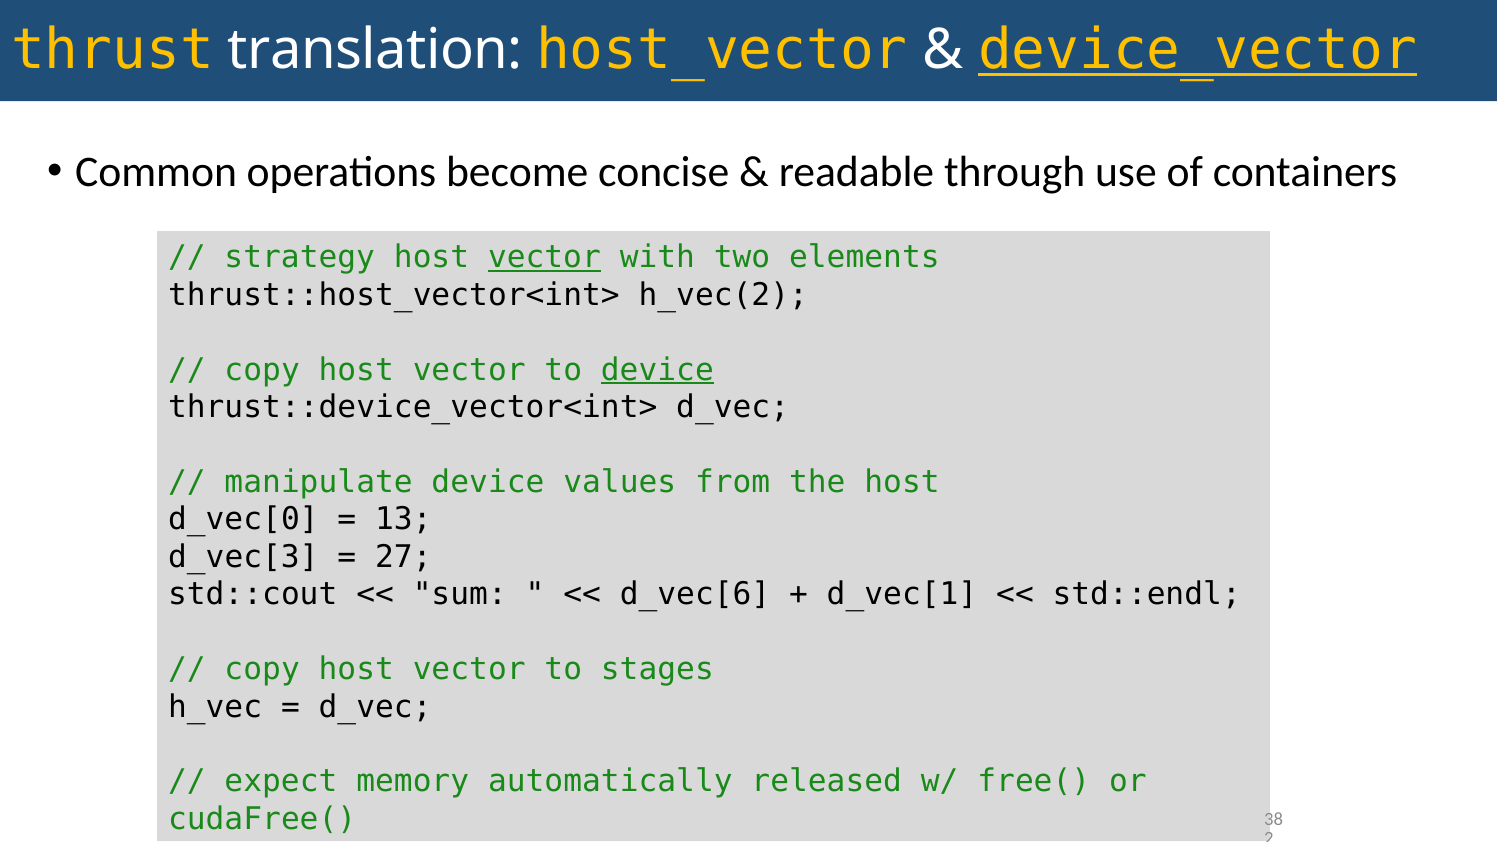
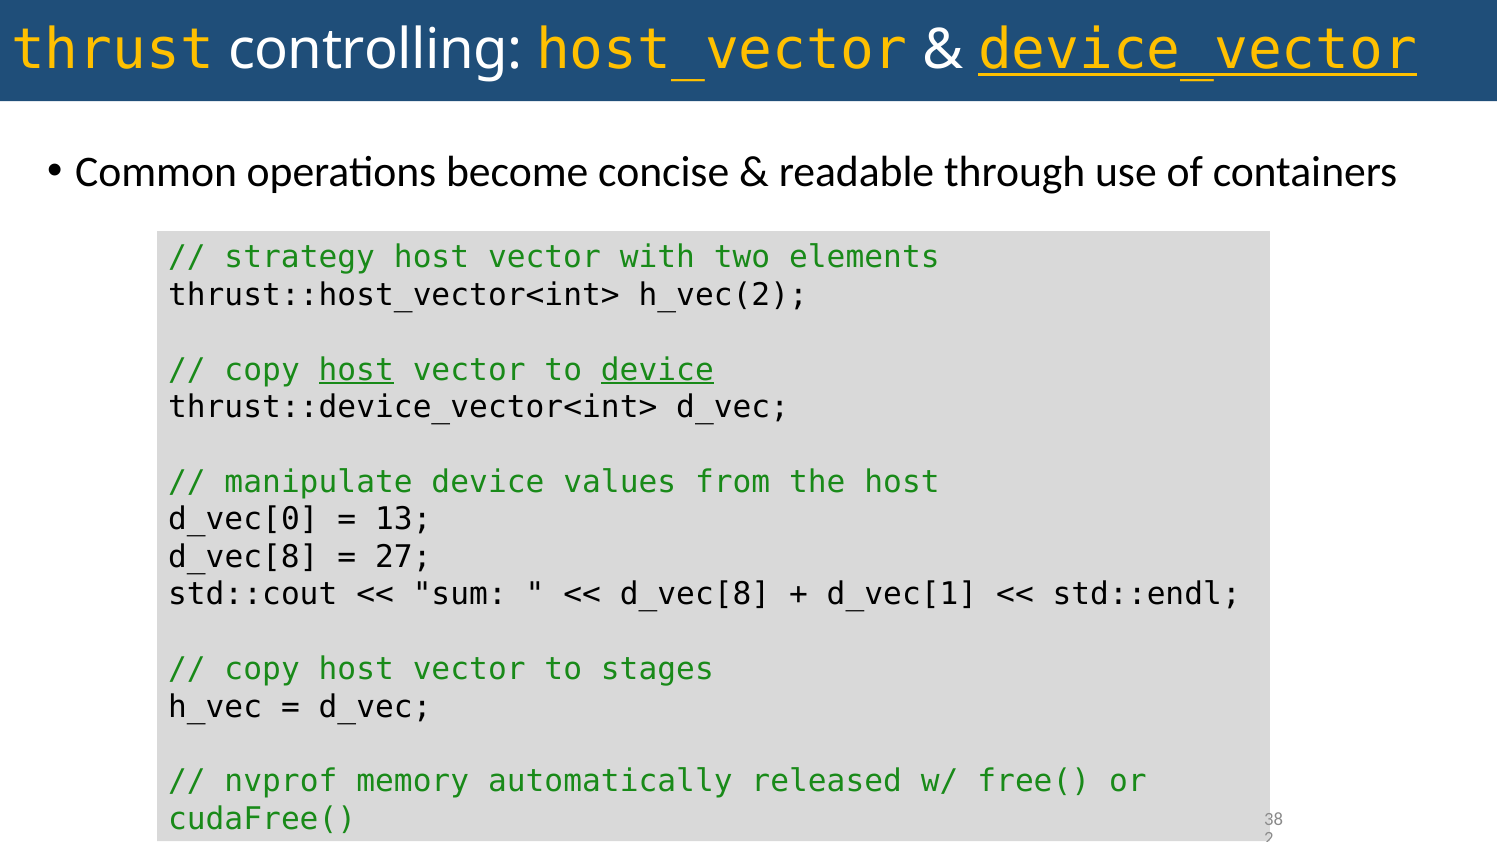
translation: translation -> controlling (375, 50)
vector underline: present -> none (544, 257)
host underline: none -> present (356, 370)
d_vec[3: d_vec[3 -> d_vec[8 (243, 557)
d_vec[6: d_vec[6 -> d_vec[8 (695, 594)
expect: expect -> nvprof (281, 782)
